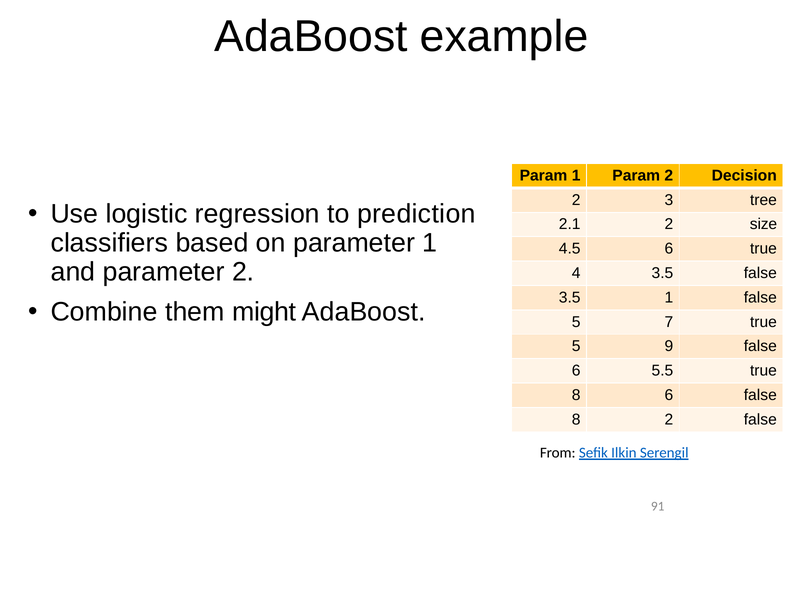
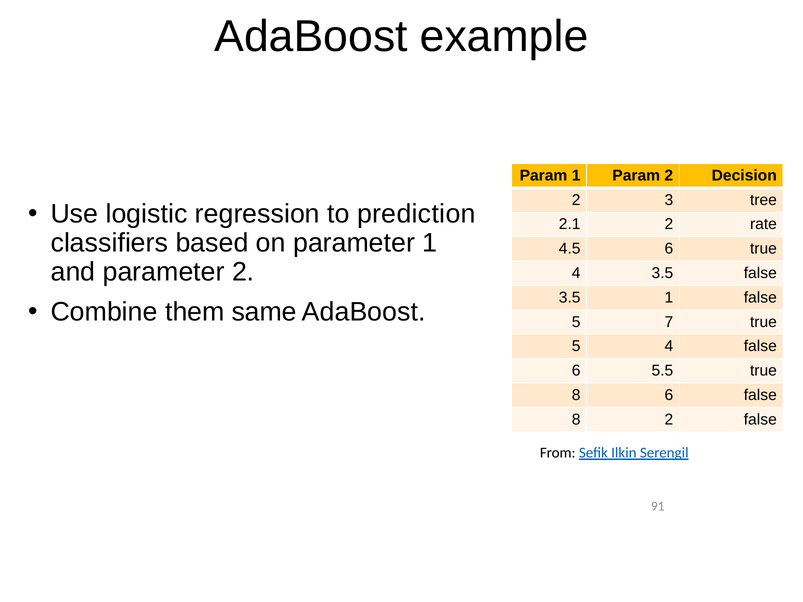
size: size -> rate (763, 224)
might: might -> same (264, 312)
5 9: 9 -> 4 (669, 346)
